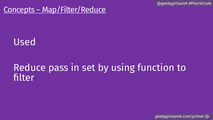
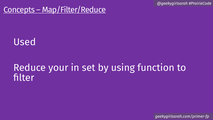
pass: pass -> your (58, 68)
